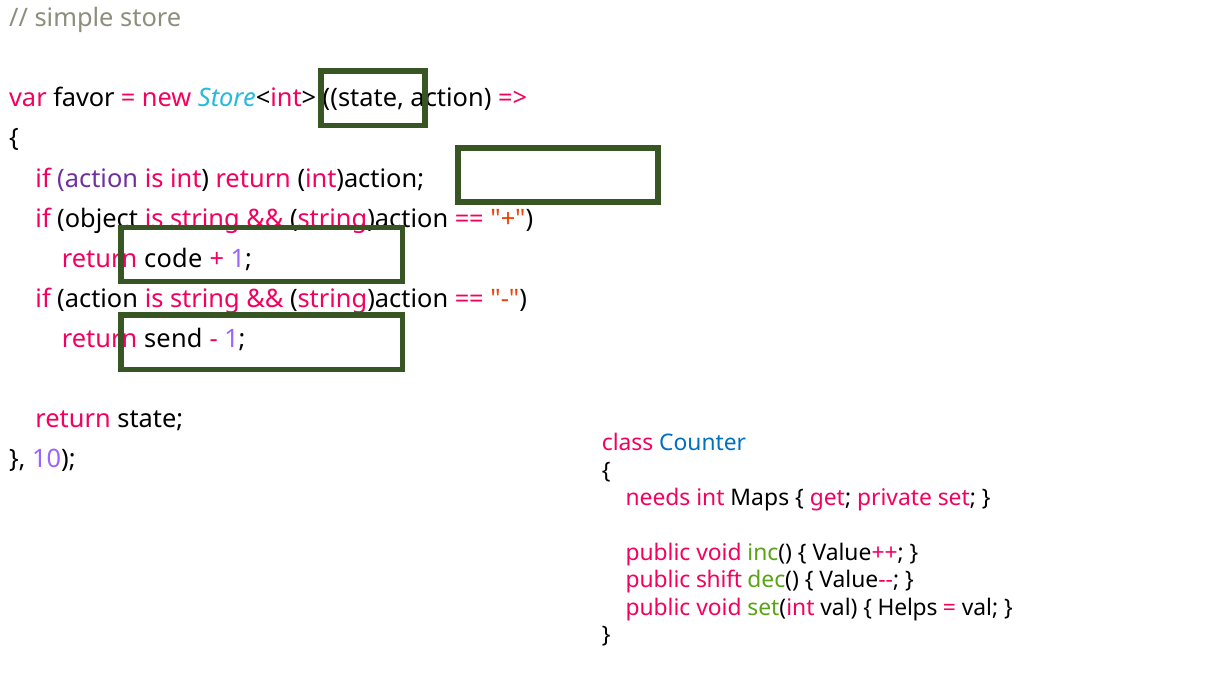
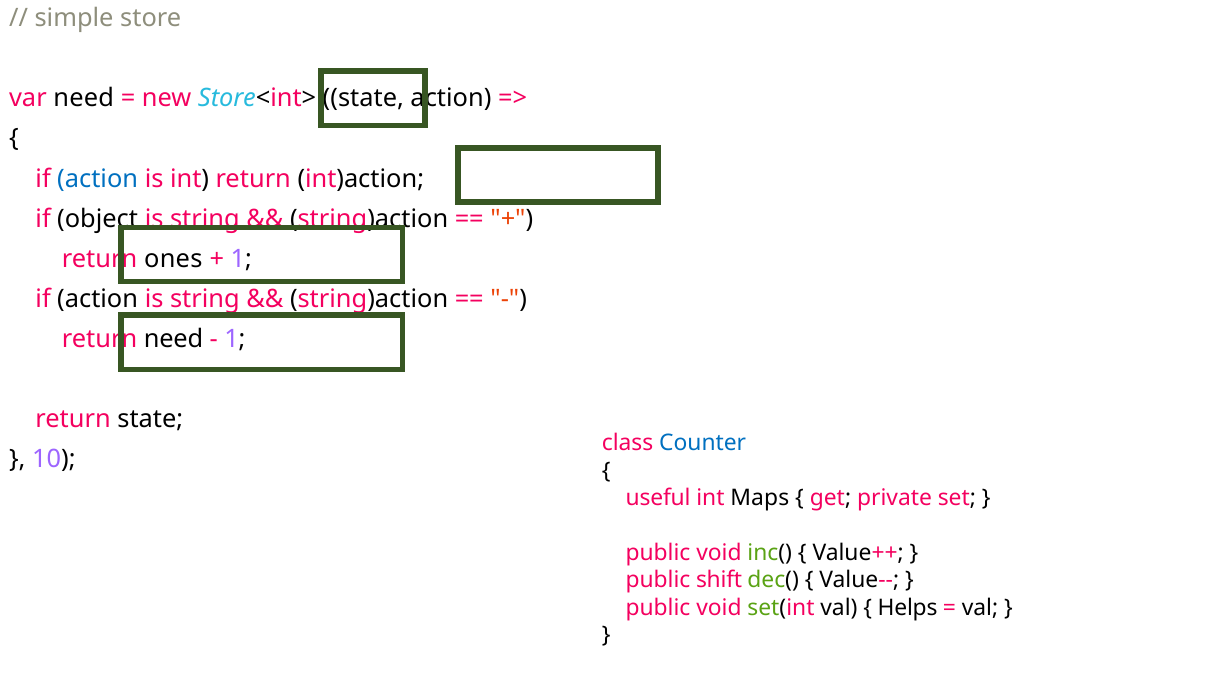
var favor: favor -> need (84, 98)
action colour: purple -> blue (98, 179)
code: code -> ones (173, 259)
return send: send -> need (174, 339)
needs: needs -> useful (658, 498)
